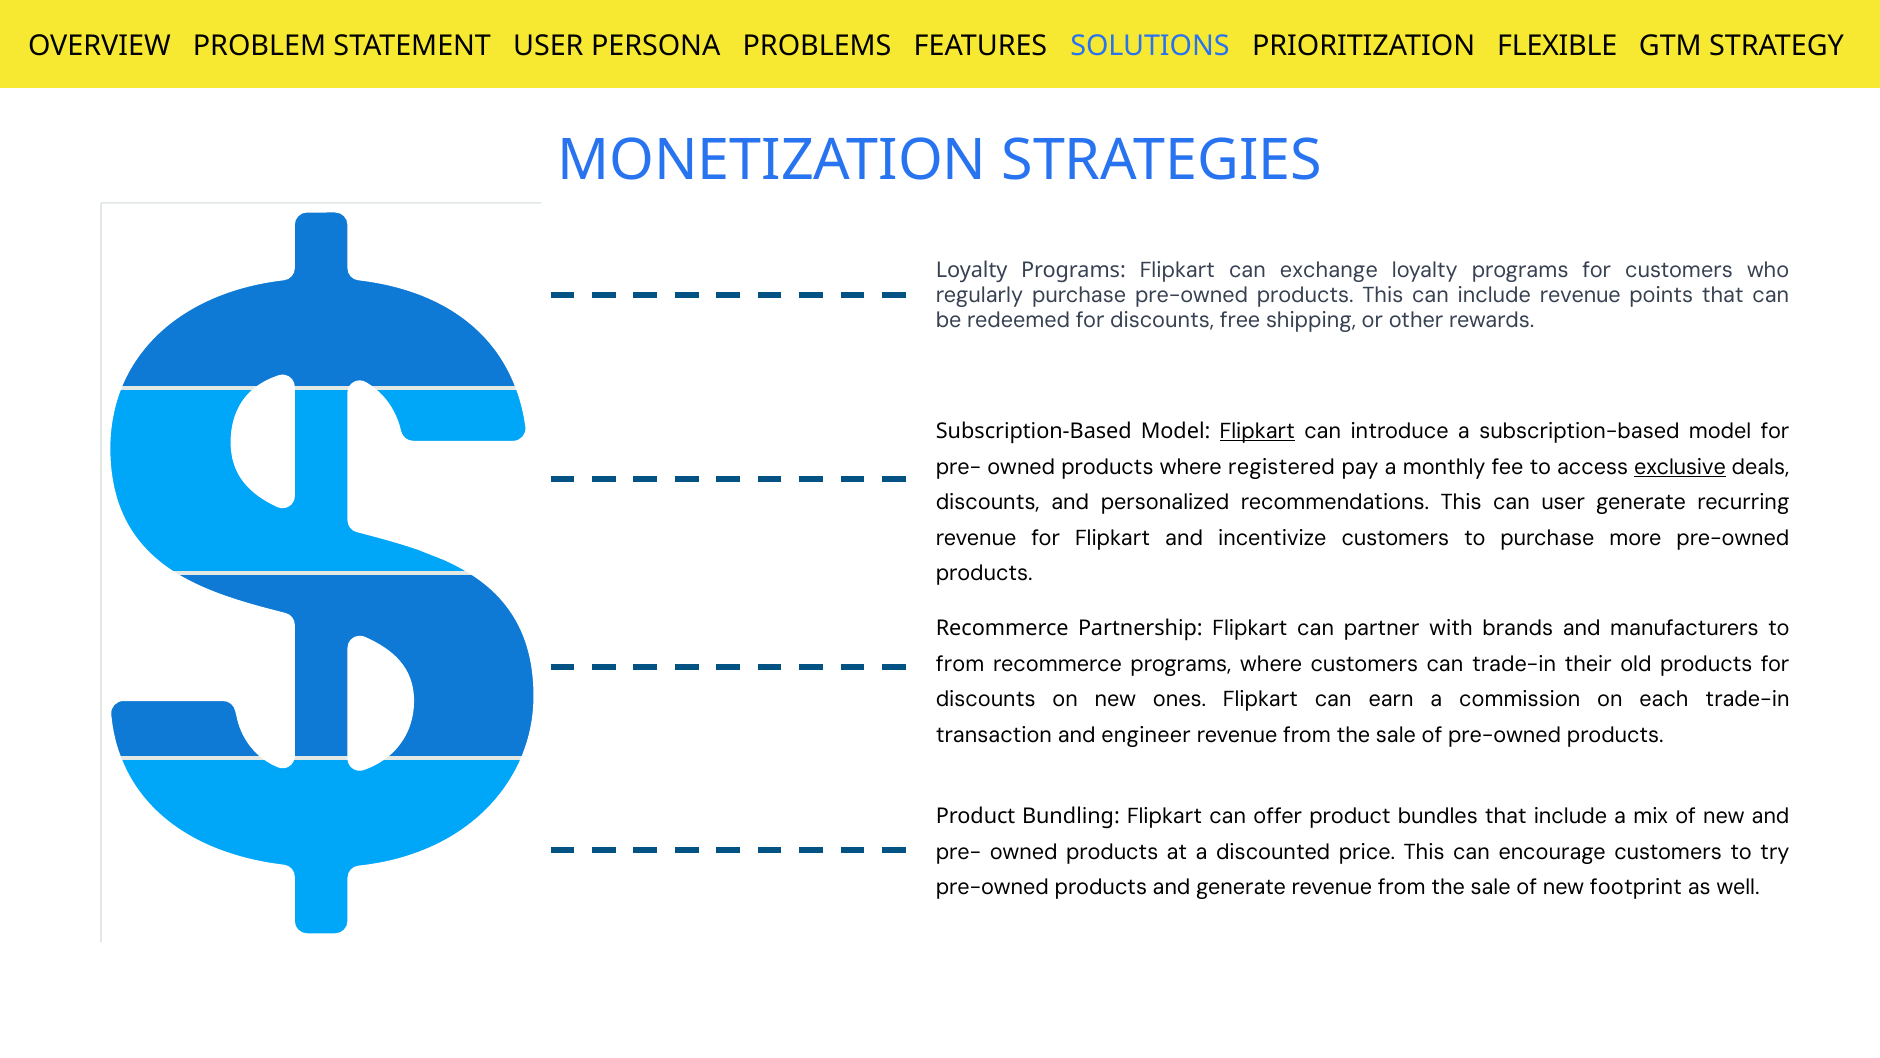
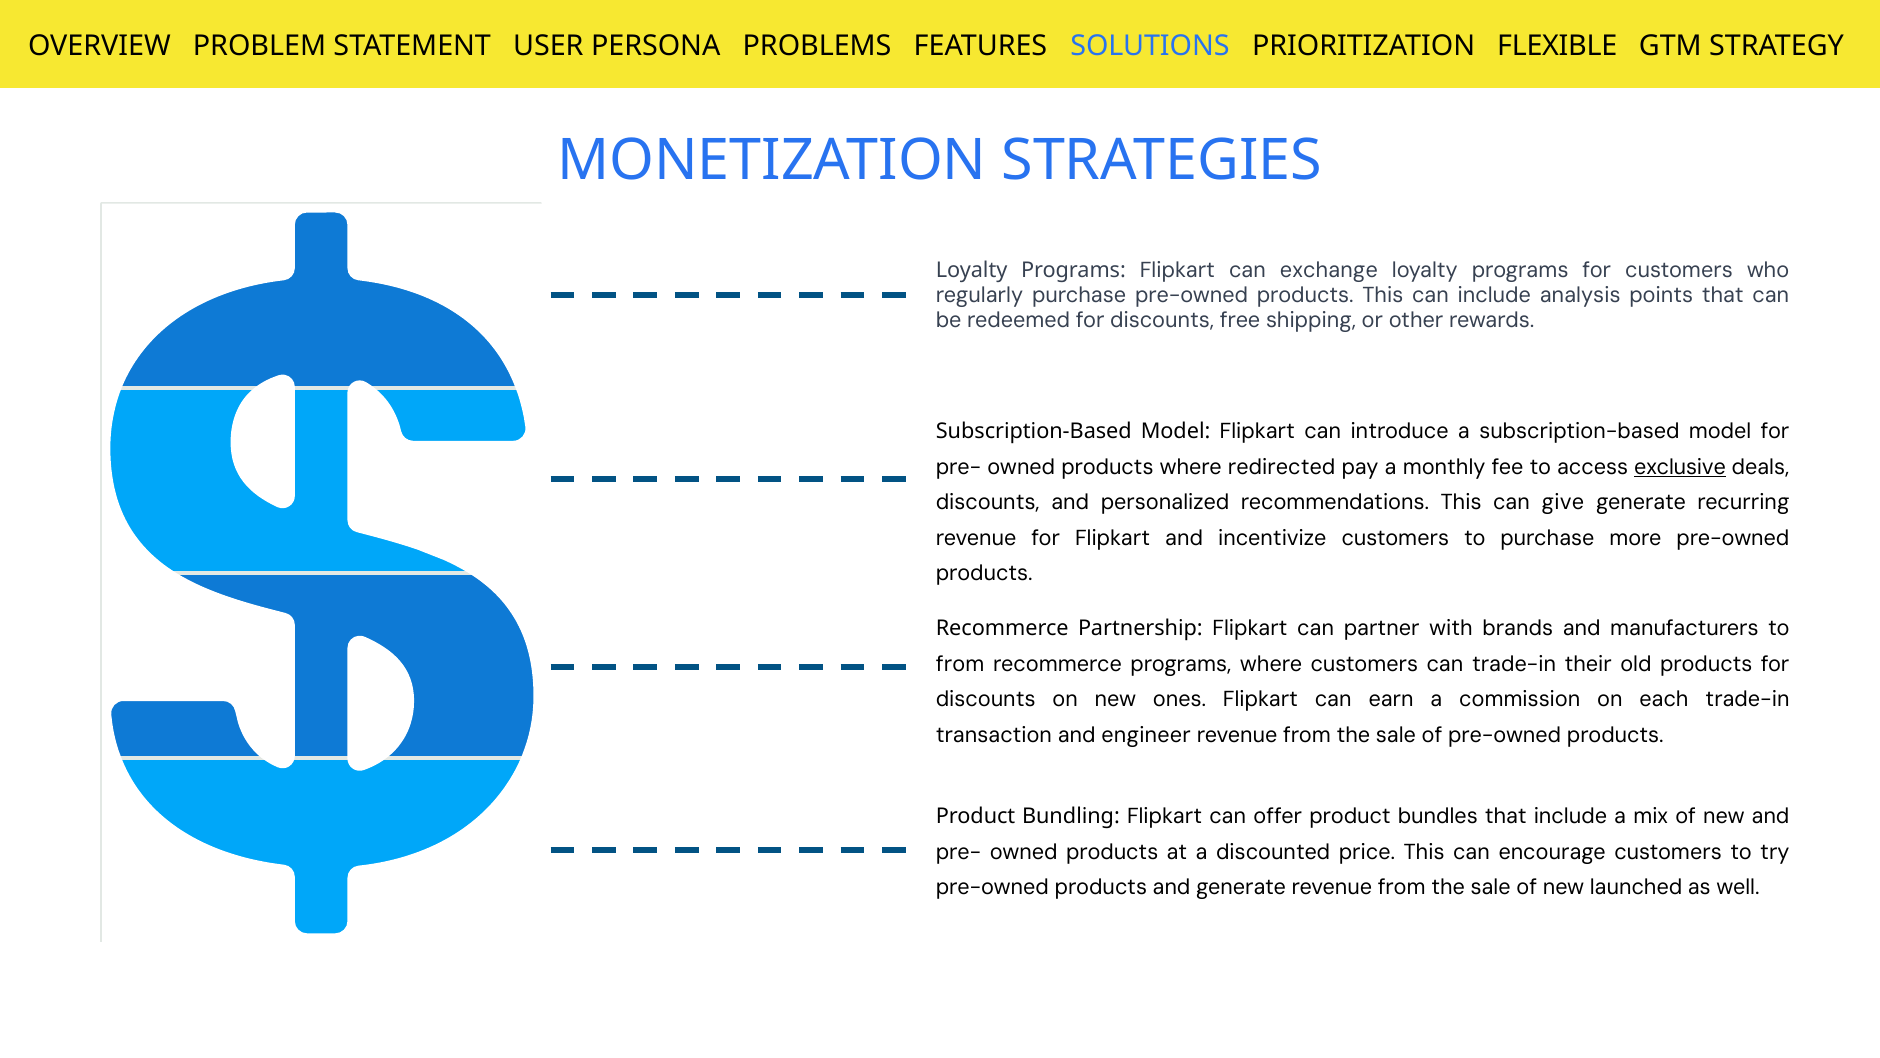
include revenue: revenue -> analysis (1580, 295)
Flipkart underline: present -> none (1257, 431)
registered: registered -> redirected (1282, 467)
can user: user -> give (1563, 502)
footprint: footprint -> launched (1636, 887)
